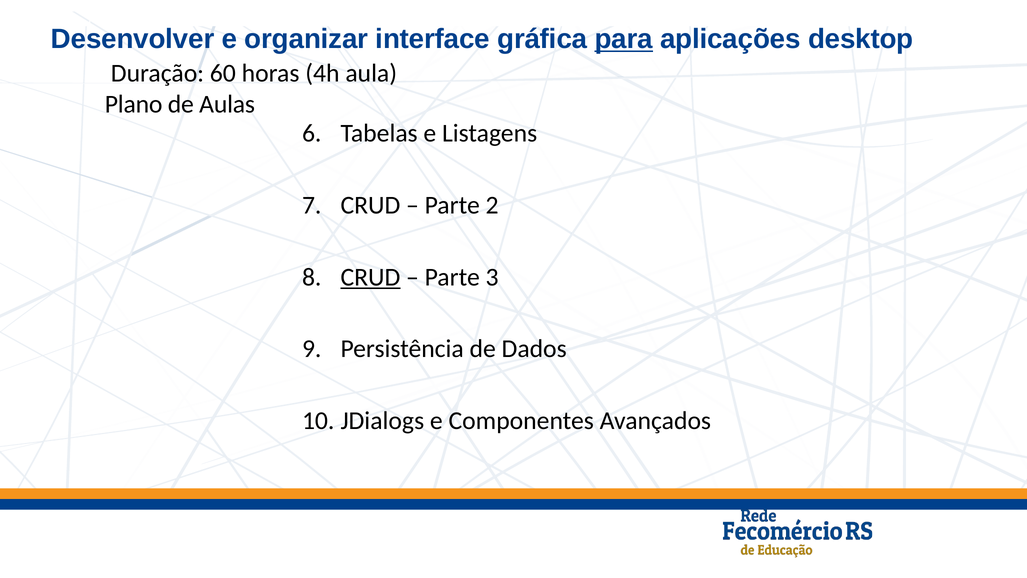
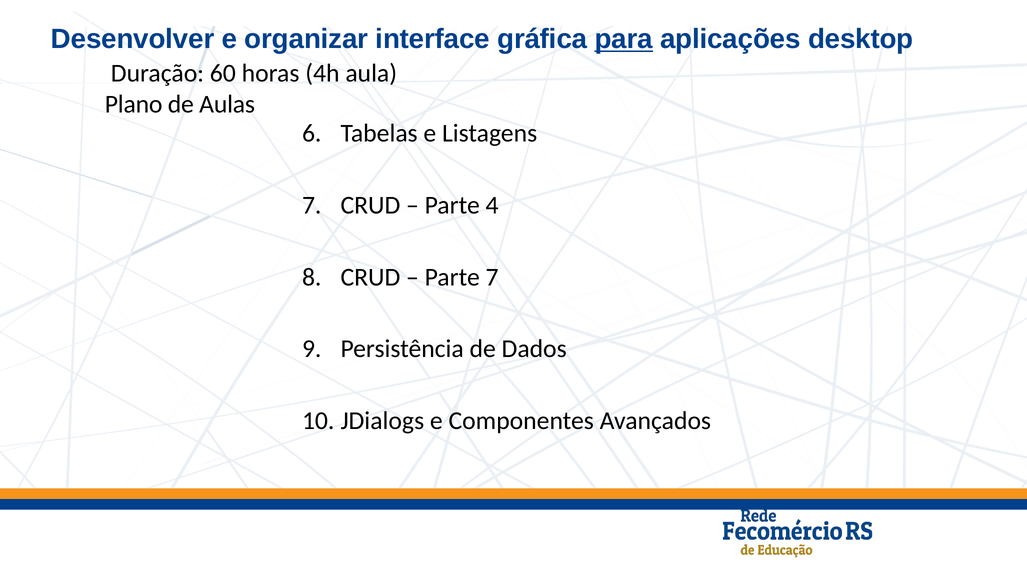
2: 2 -> 4 (492, 205)
CRUD underline: present -> none (370, 277)
Parte 3: 3 -> 7 (492, 277)
